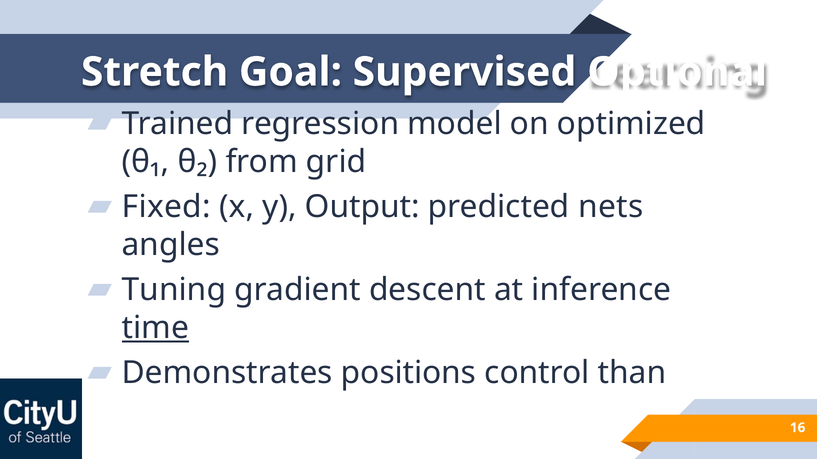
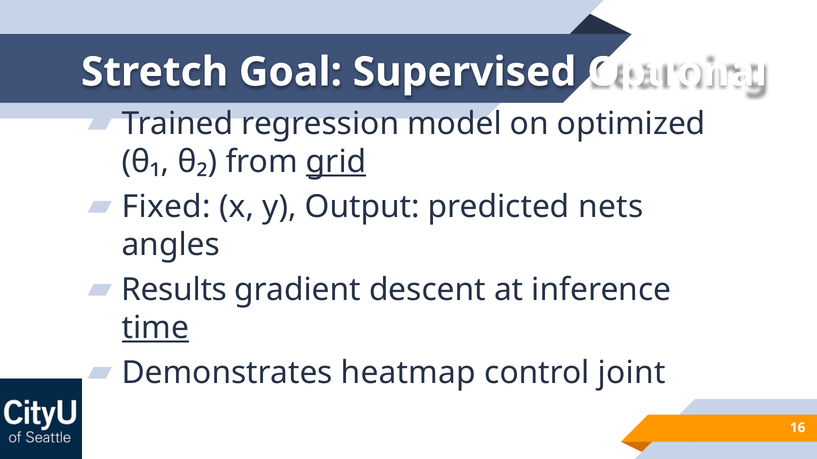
grid underline: none -> present (336, 162)
Tuning: Tuning -> Results (174, 290)
positions: positions -> heatmap (408, 373)
than: than -> joint (632, 373)
